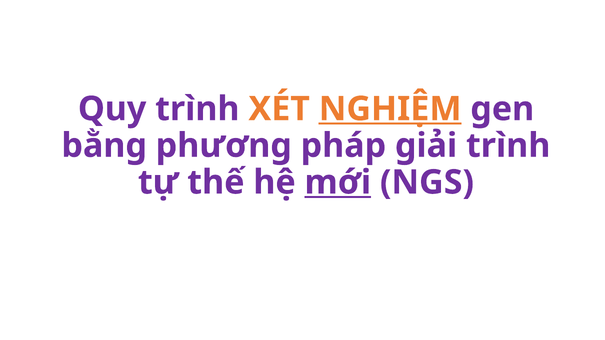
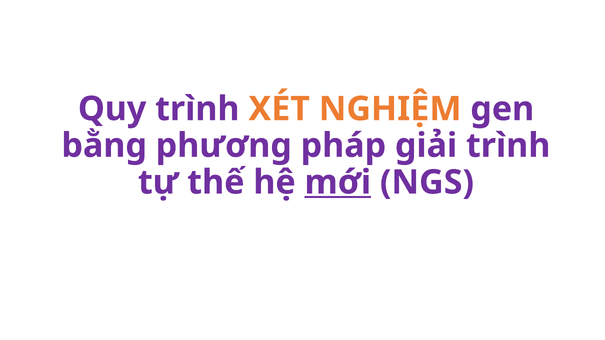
NGHIỆM underline: present -> none (390, 109)
